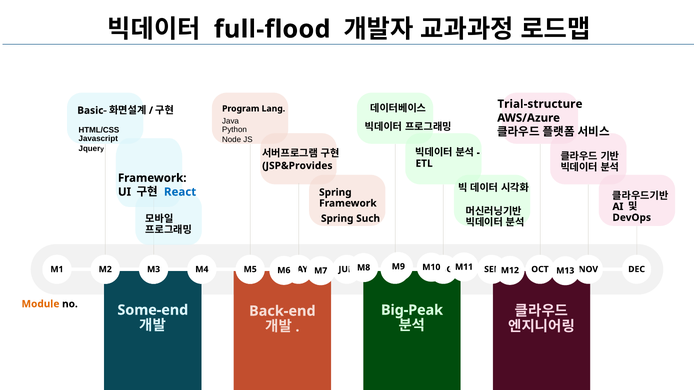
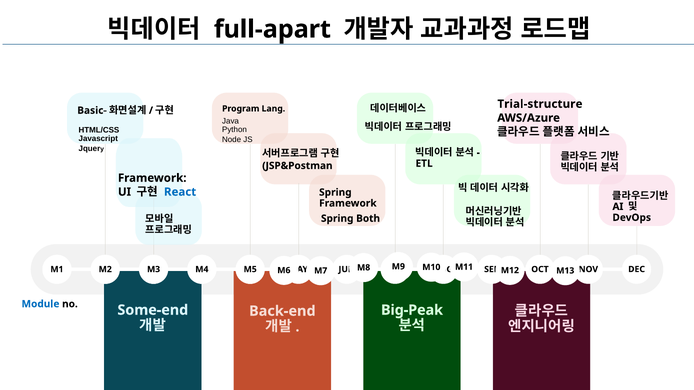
full-flood: full-flood -> full-apart (272, 29)
JSP&Provides: JSP&Provides -> JSP&Postman (297, 166)
Such: Such -> Both (368, 219)
Module colour: orange -> blue (40, 304)
